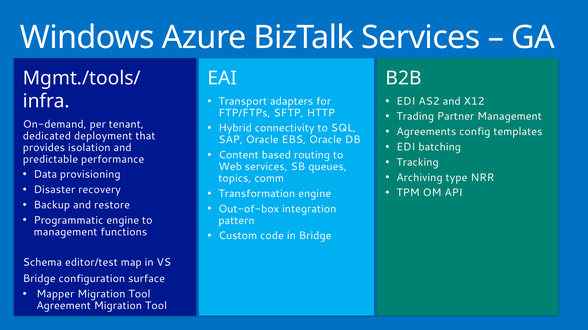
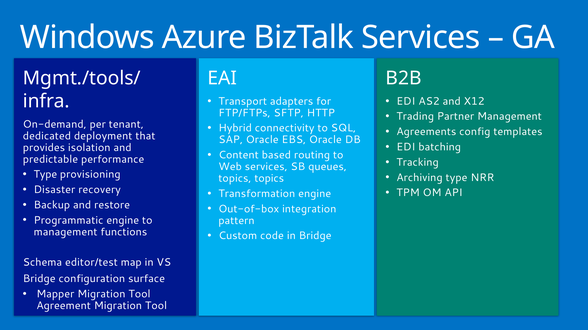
Data: Data -> Type (45, 175)
topics comm: comm -> topics (269, 179)
